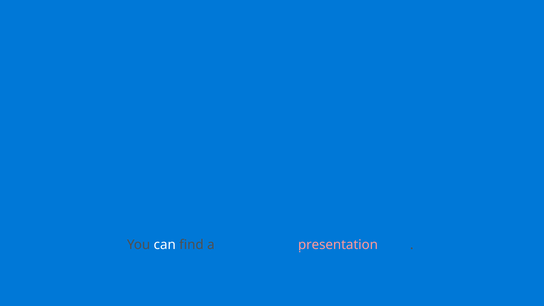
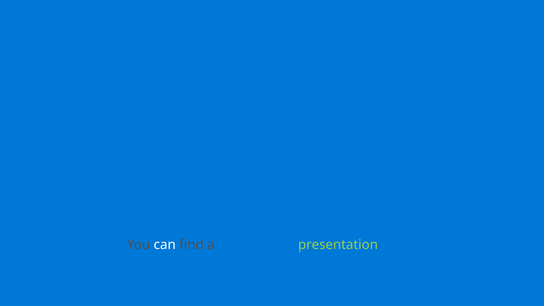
presentation colour: pink -> light green (338, 245)
